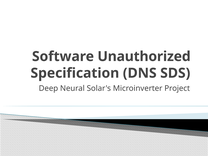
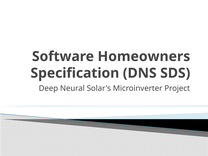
Unauthorized: Unauthorized -> Homeowners (144, 56)
